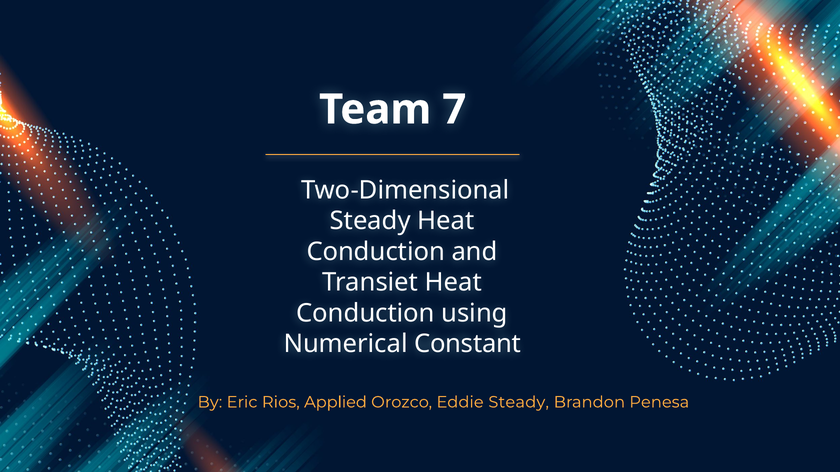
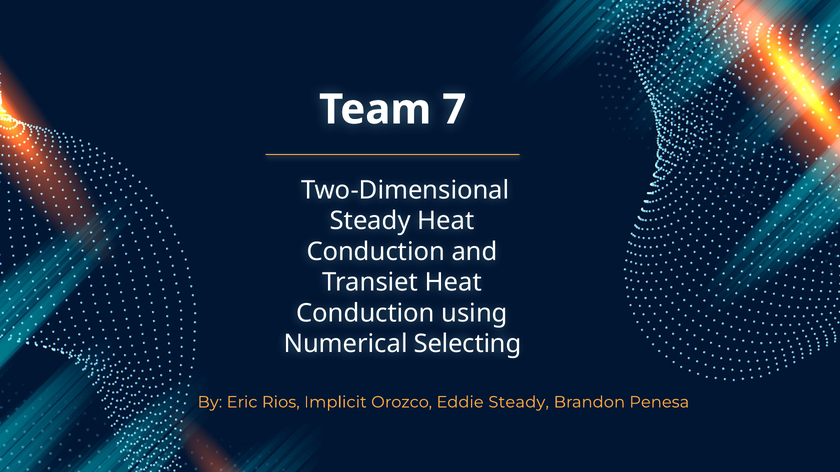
Constant: Constant -> Selecting (468, 344)
Applied: Applied -> Implicit (335, 403)
